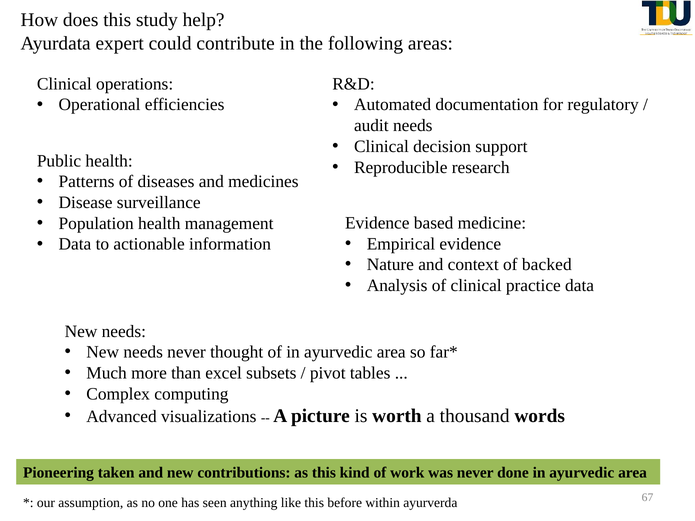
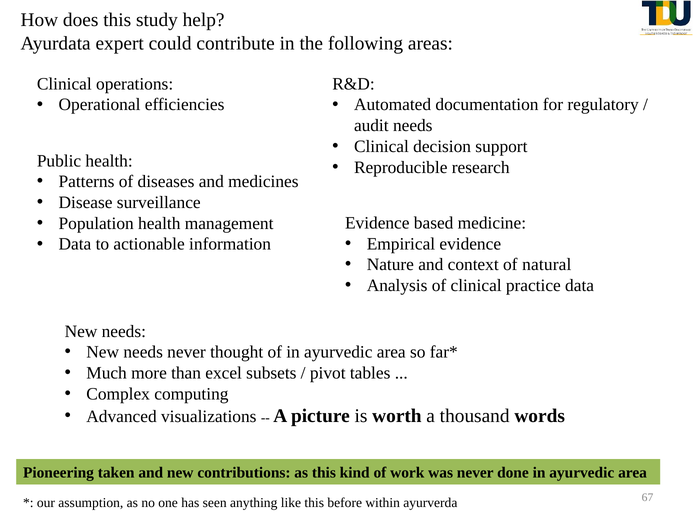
backed: backed -> natural (547, 265)
